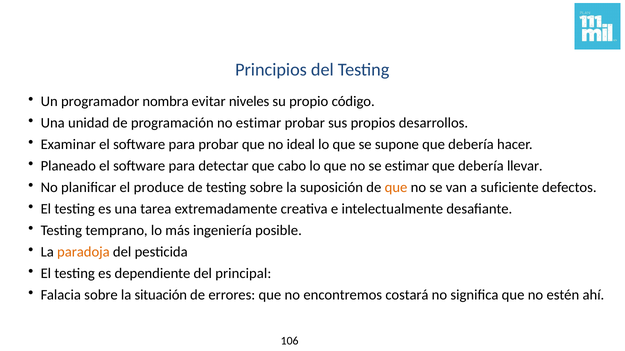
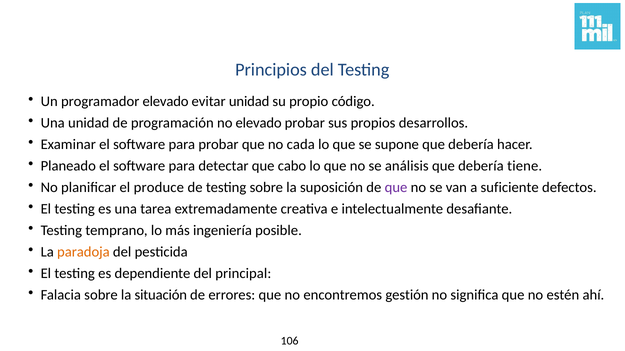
programador nombra: nombra -> elevado (166, 102)
evitar niveles: niveles -> unidad (249, 102)
no estimar: estimar -> elevado (259, 123)
ideal: ideal -> cada (301, 145)
se estimar: estimar -> análisis (407, 166)
llevar: llevar -> tiene (525, 166)
que colour: orange -> purple (396, 188)
costará: costará -> gestión (407, 296)
